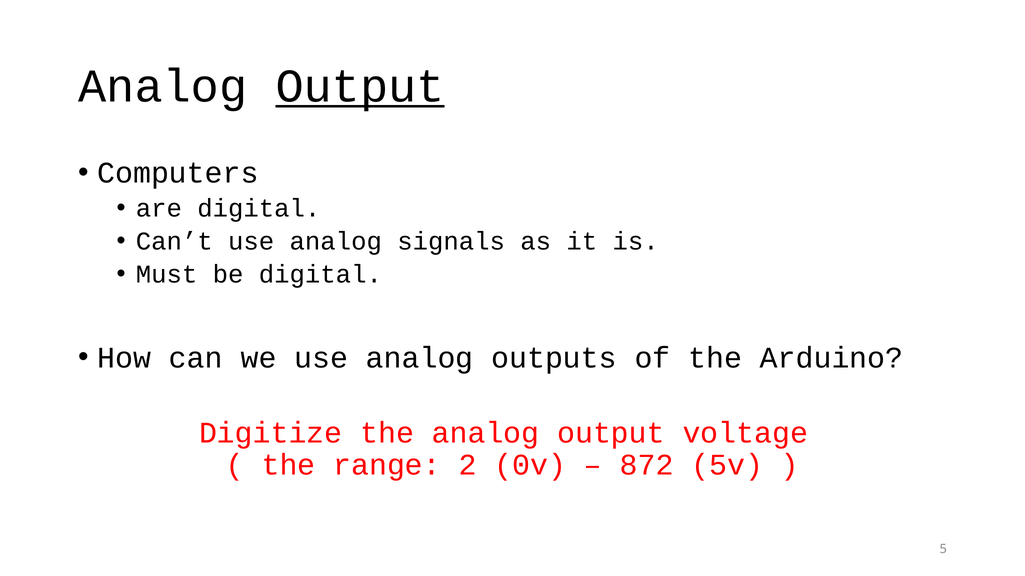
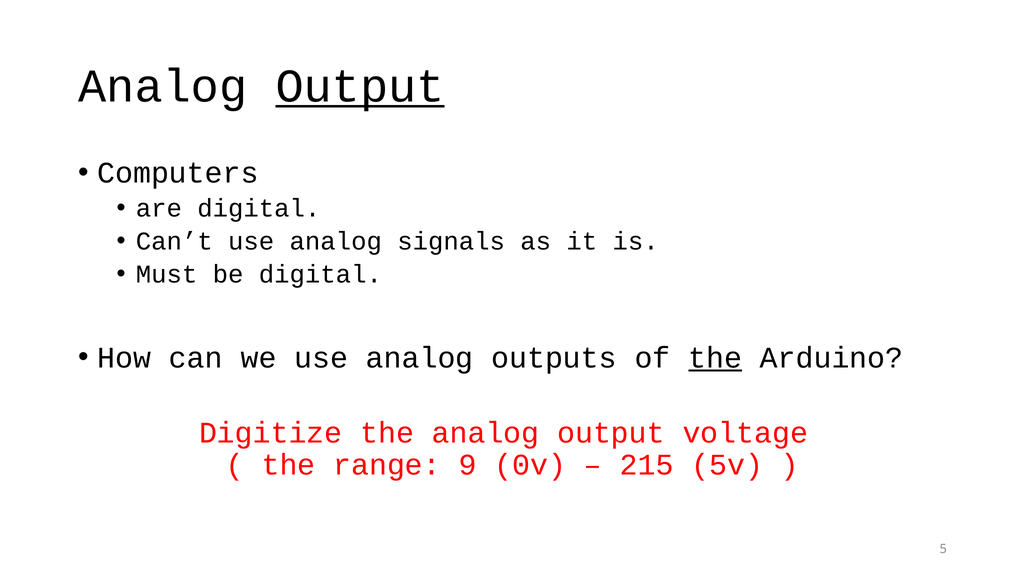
the underline: none -> present (715, 358)
2: 2 -> 9 (468, 465)
872: 872 -> 215 (647, 465)
